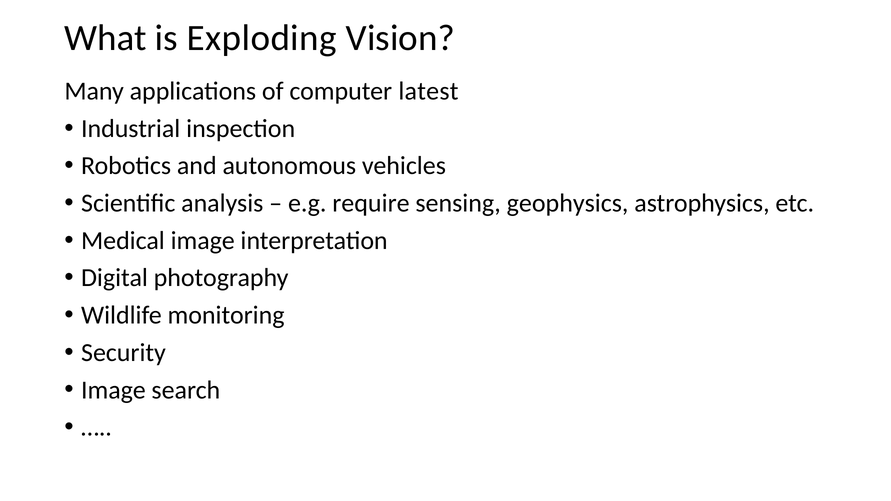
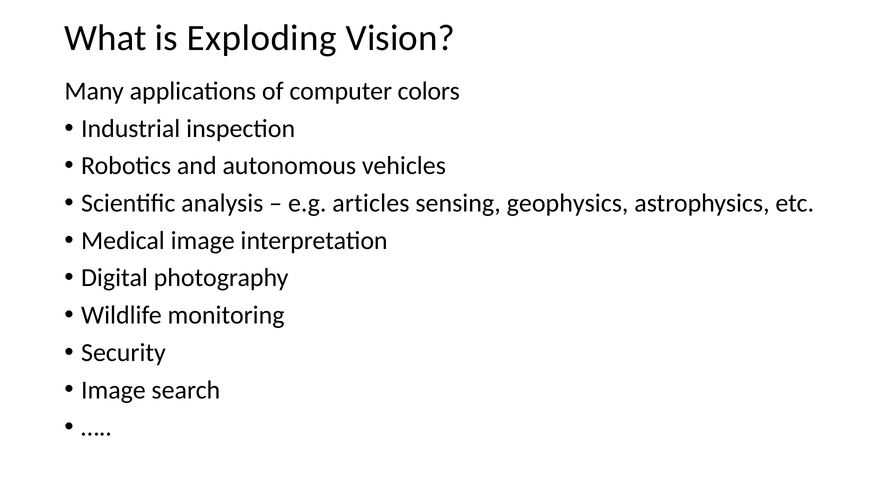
latest: latest -> colors (429, 91)
require: require -> articles (371, 203)
